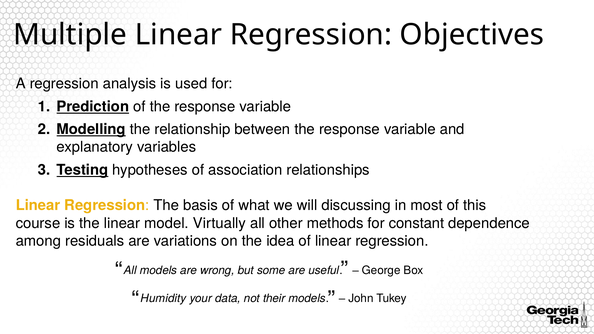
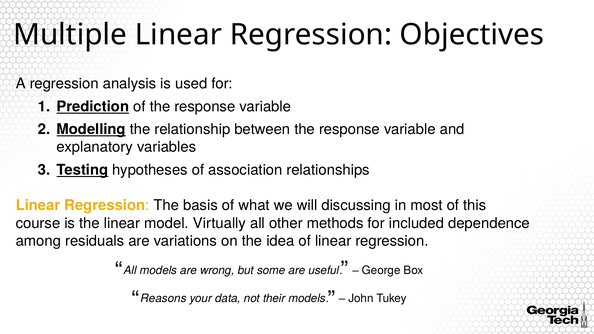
constant: constant -> included (416, 223)
Humidity: Humidity -> Reasons (163, 298)
